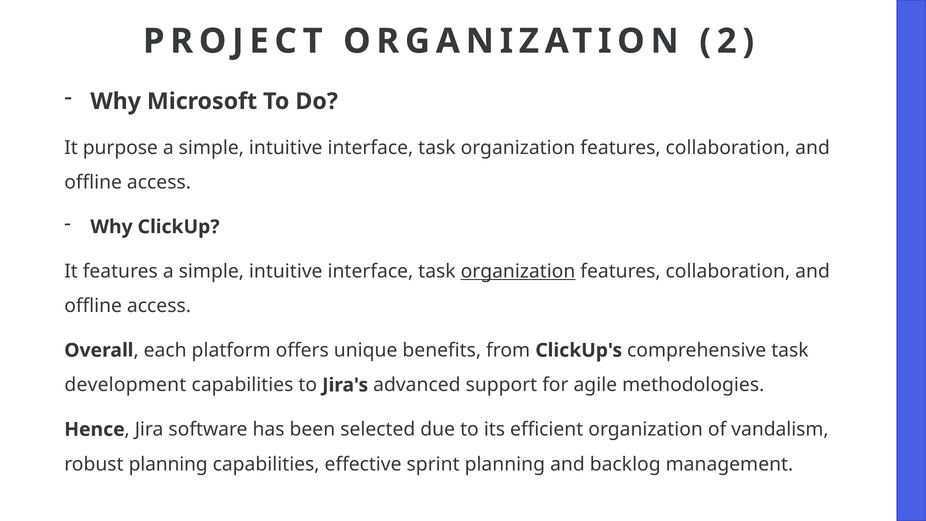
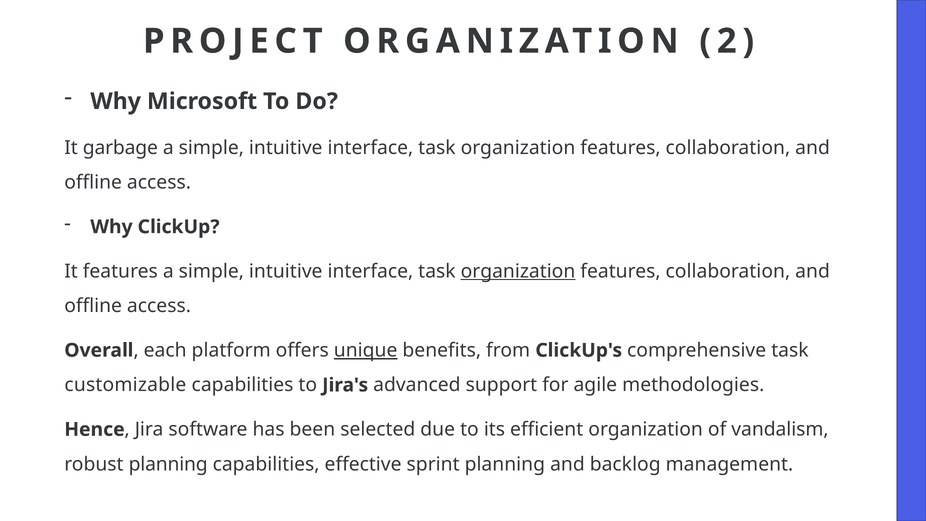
purpose: purpose -> garbage (120, 148)
unique underline: none -> present (366, 350)
development: development -> customizable (125, 385)
